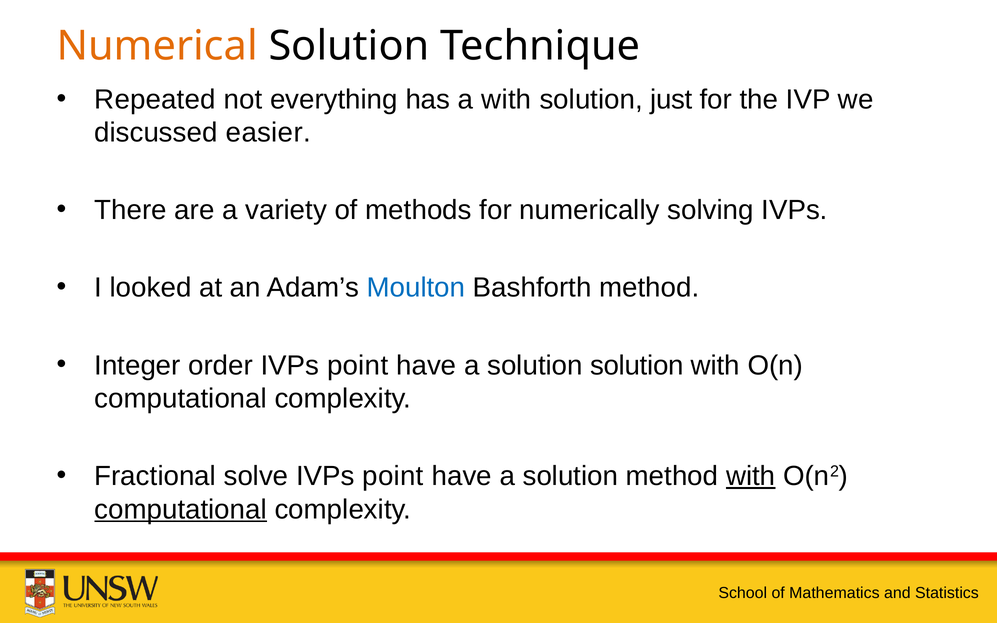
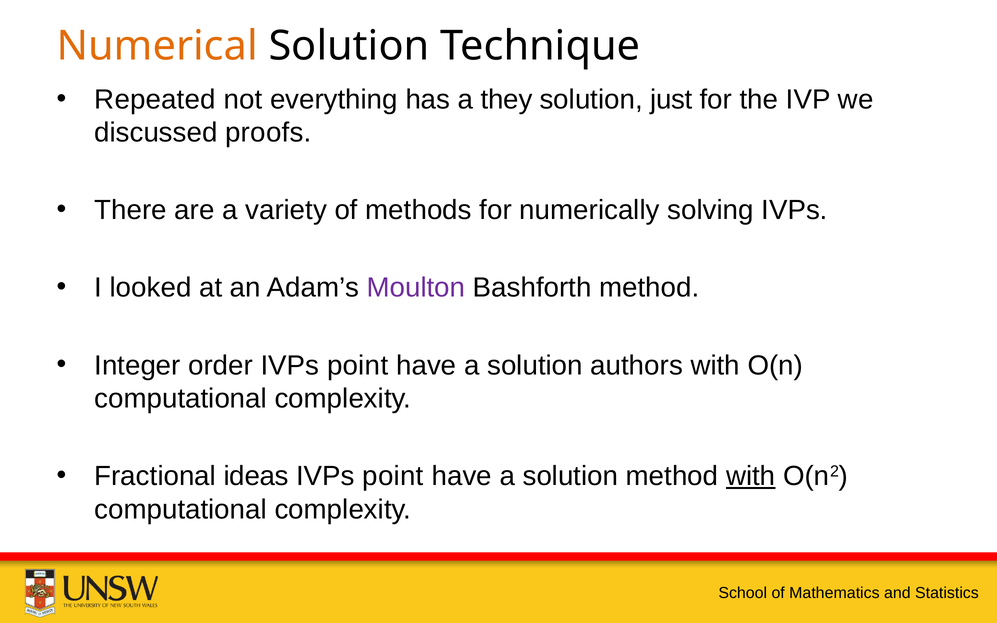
a with: with -> they (507, 100)
easier: easier -> proofs (268, 133)
Moulton colour: blue -> purple (416, 288)
solution solution: solution -> authors (637, 365)
solve: solve -> ideas (256, 476)
computational underline: present -> none (181, 509)
